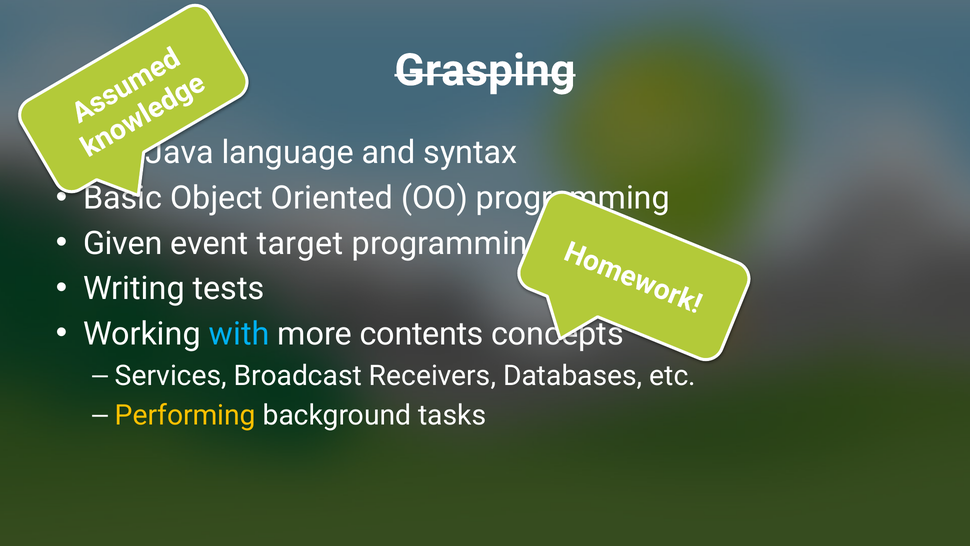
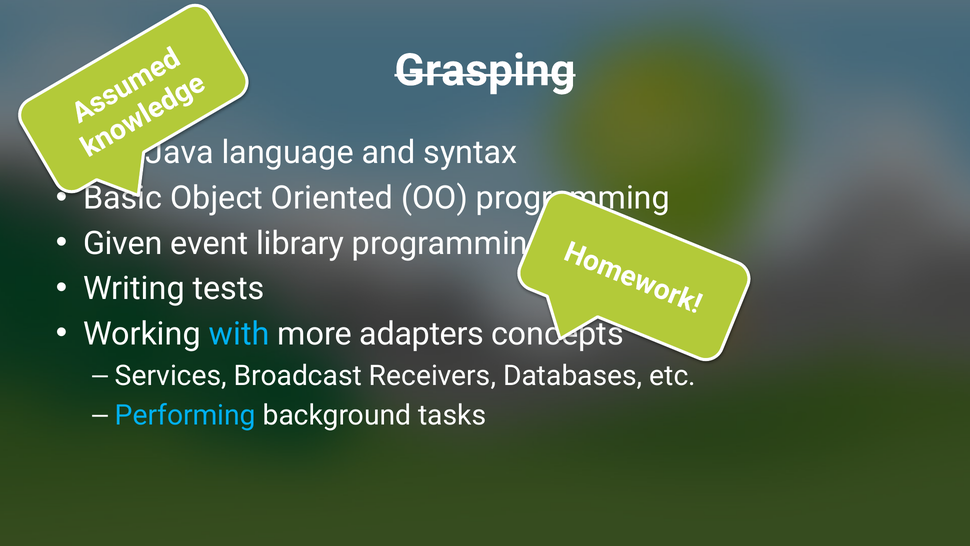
target: target -> library (300, 243)
contents: contents -> adapters (422, 334)
Performing colour: yellow -> light blue (185, 415)
